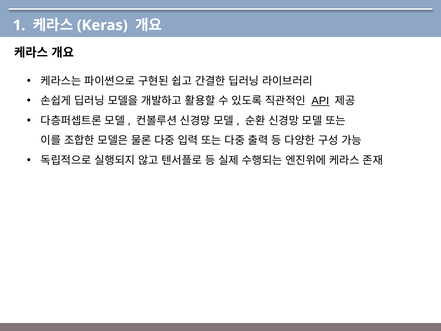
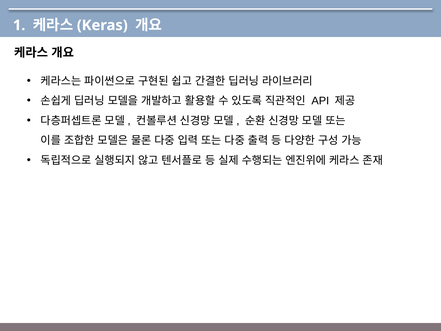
API underline: present -> none (320, 101)
